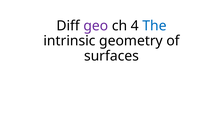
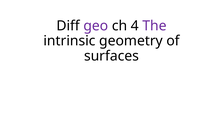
The colour: blue -> purple (154, 26)
